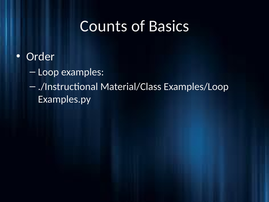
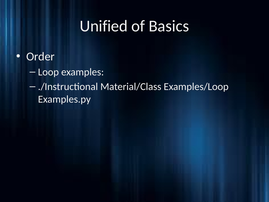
Counts: Counts -> Unified (104, 26)
